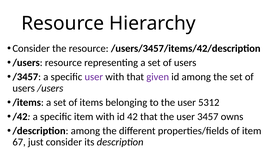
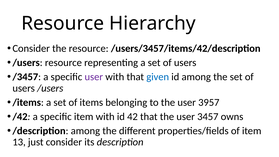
given colour: purple -> blue (158, 77)
5312: 5312 -> 3957 (209, 102)
67: 67 -> 13 (19, 142)
